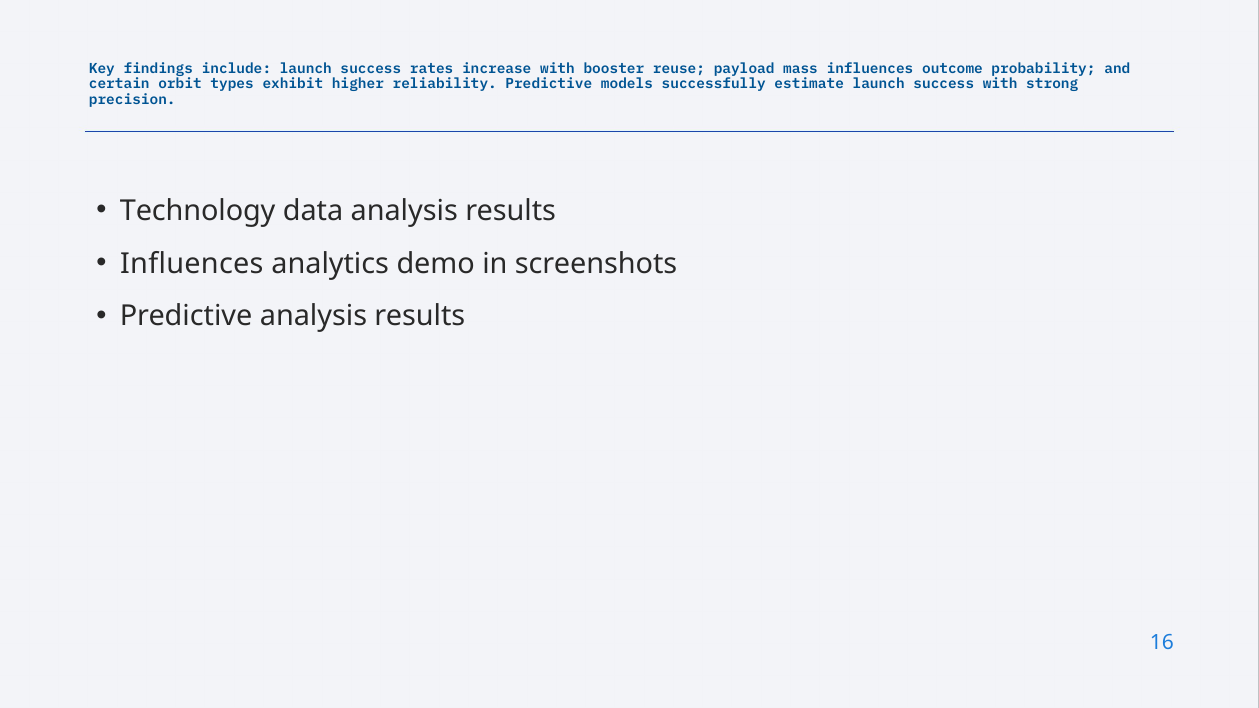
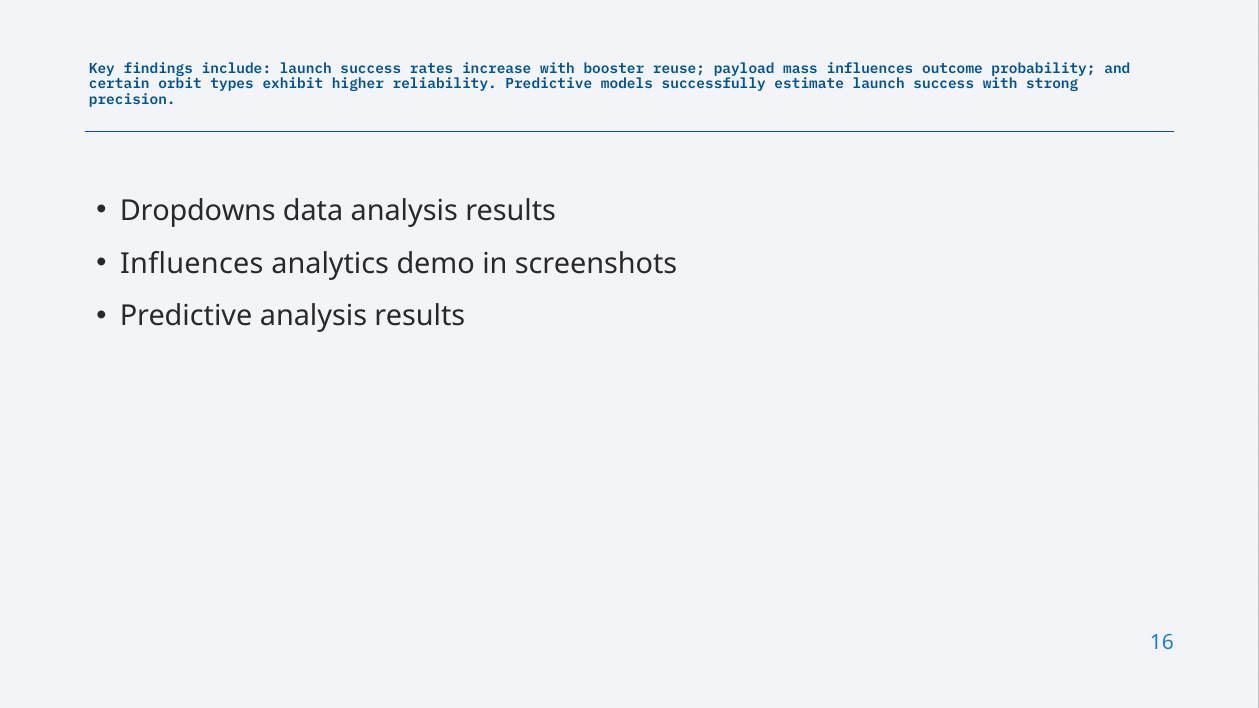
Technology: Technology -> Dropdowns (198, 211)
